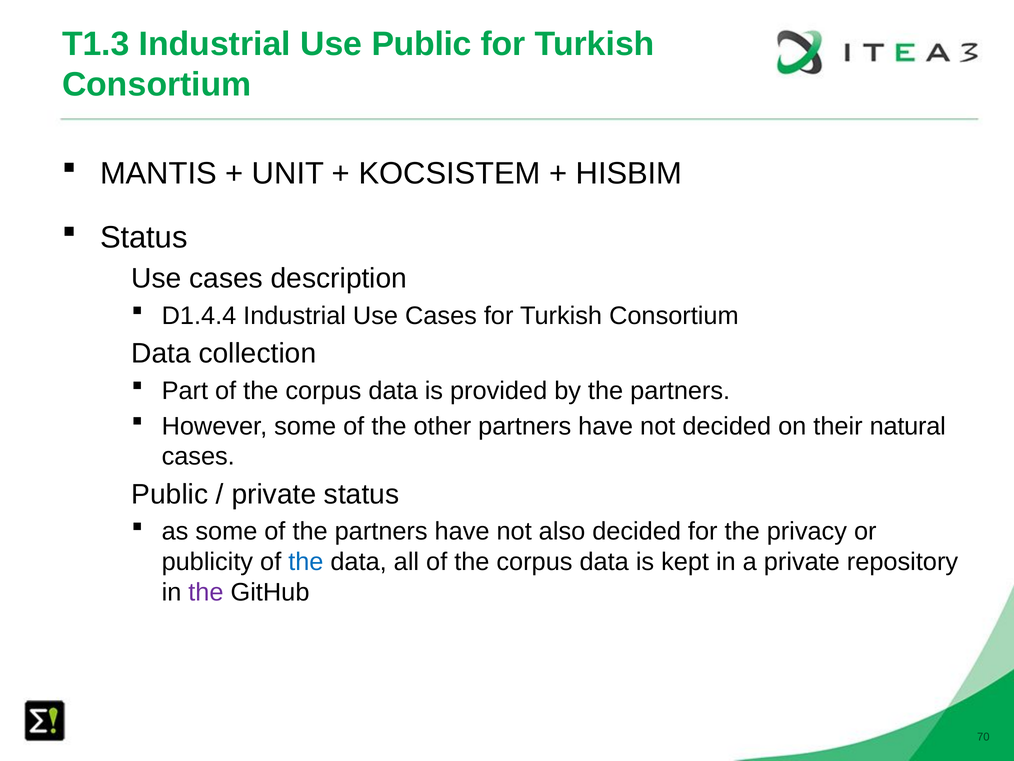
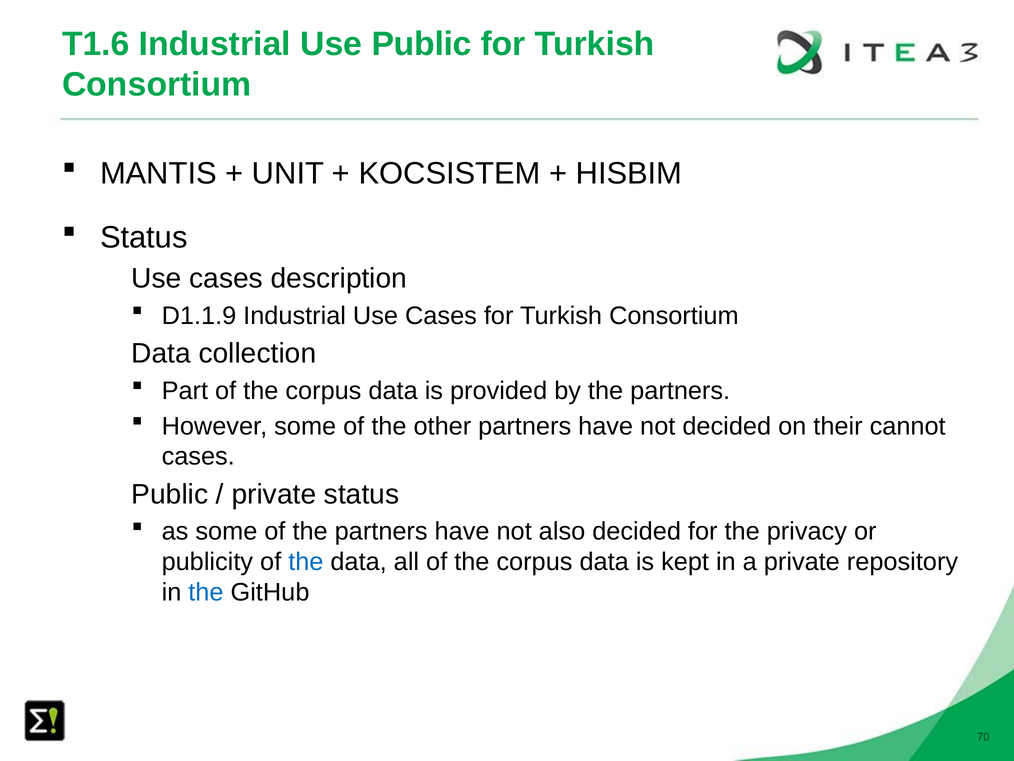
T1.3: T1.3 -> T1.6 (96, 44)
D1.4.4: D1.4.4 -> D1.1.9 (199, 315)
natural: natural -> cannot (908, 426)
the colour: purple -> blue (206, 592)
